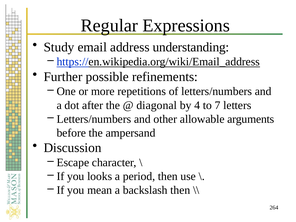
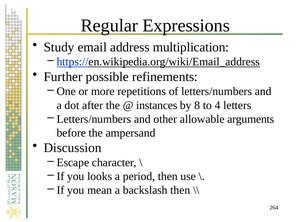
understanding: understanding -> multiplication (191, 47)
diagonal: diagonal -> instances (157, 105)
4: 4 -> 8 (197, 105)
7: 7 -> 4 (218, 105)
